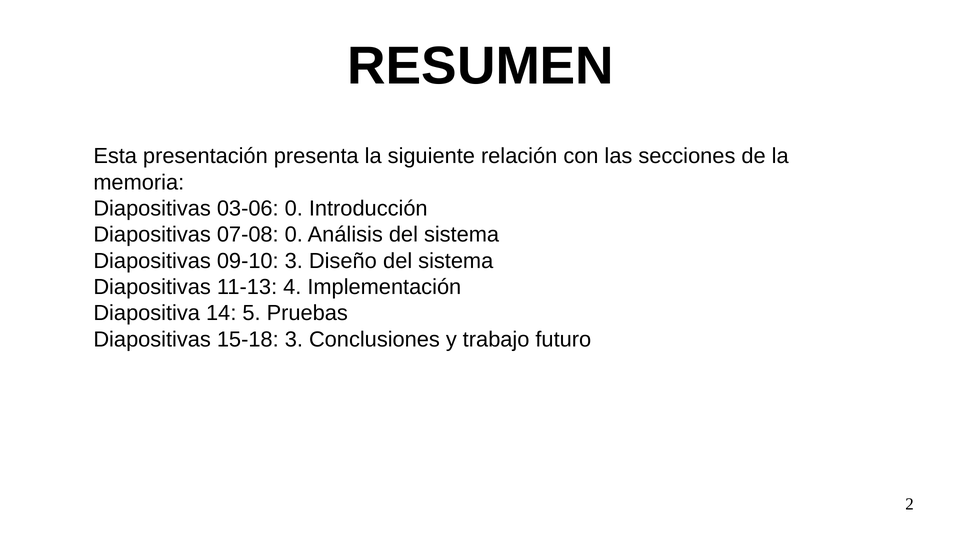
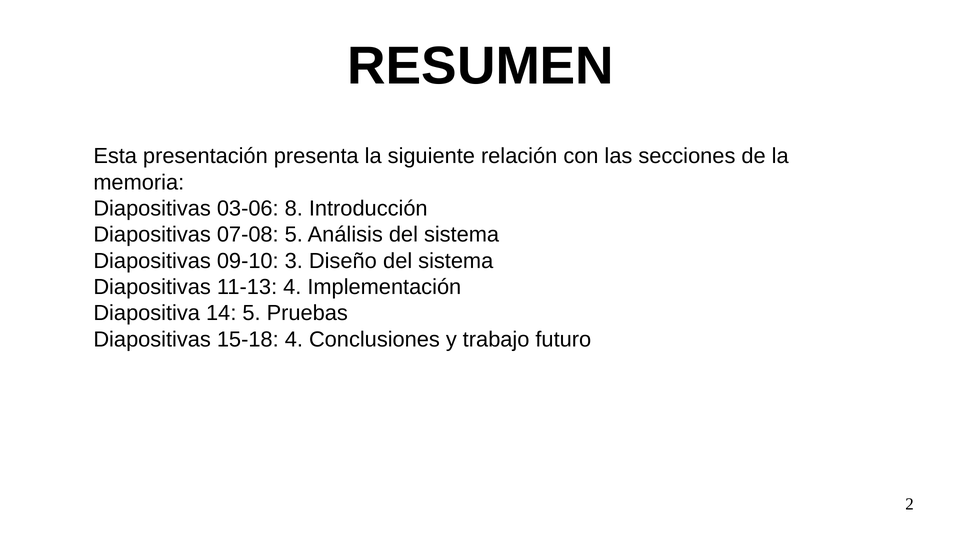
03-06 0: 0 -> 8 (294, 209)
07-08 0: 0 -> 5 (294, 235)
15-18 3: 3 -> 4 (294, 340)
